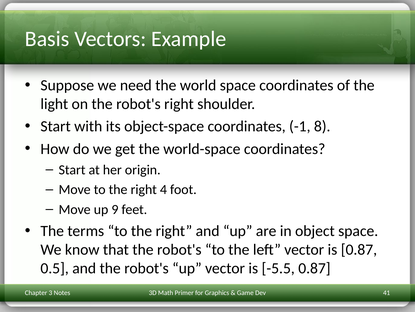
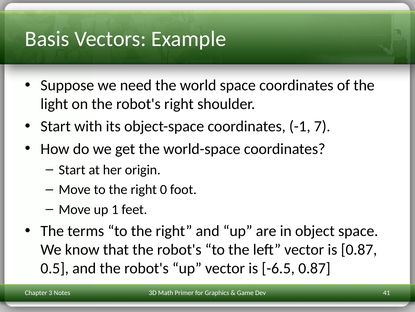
8: 8 -> 7 (322, 126)
4: 4 -> 0 (163, 189)
9: 9 -> 1 (115, 209)
-5.5: -5.5 -> -6.5 (278, 268)
